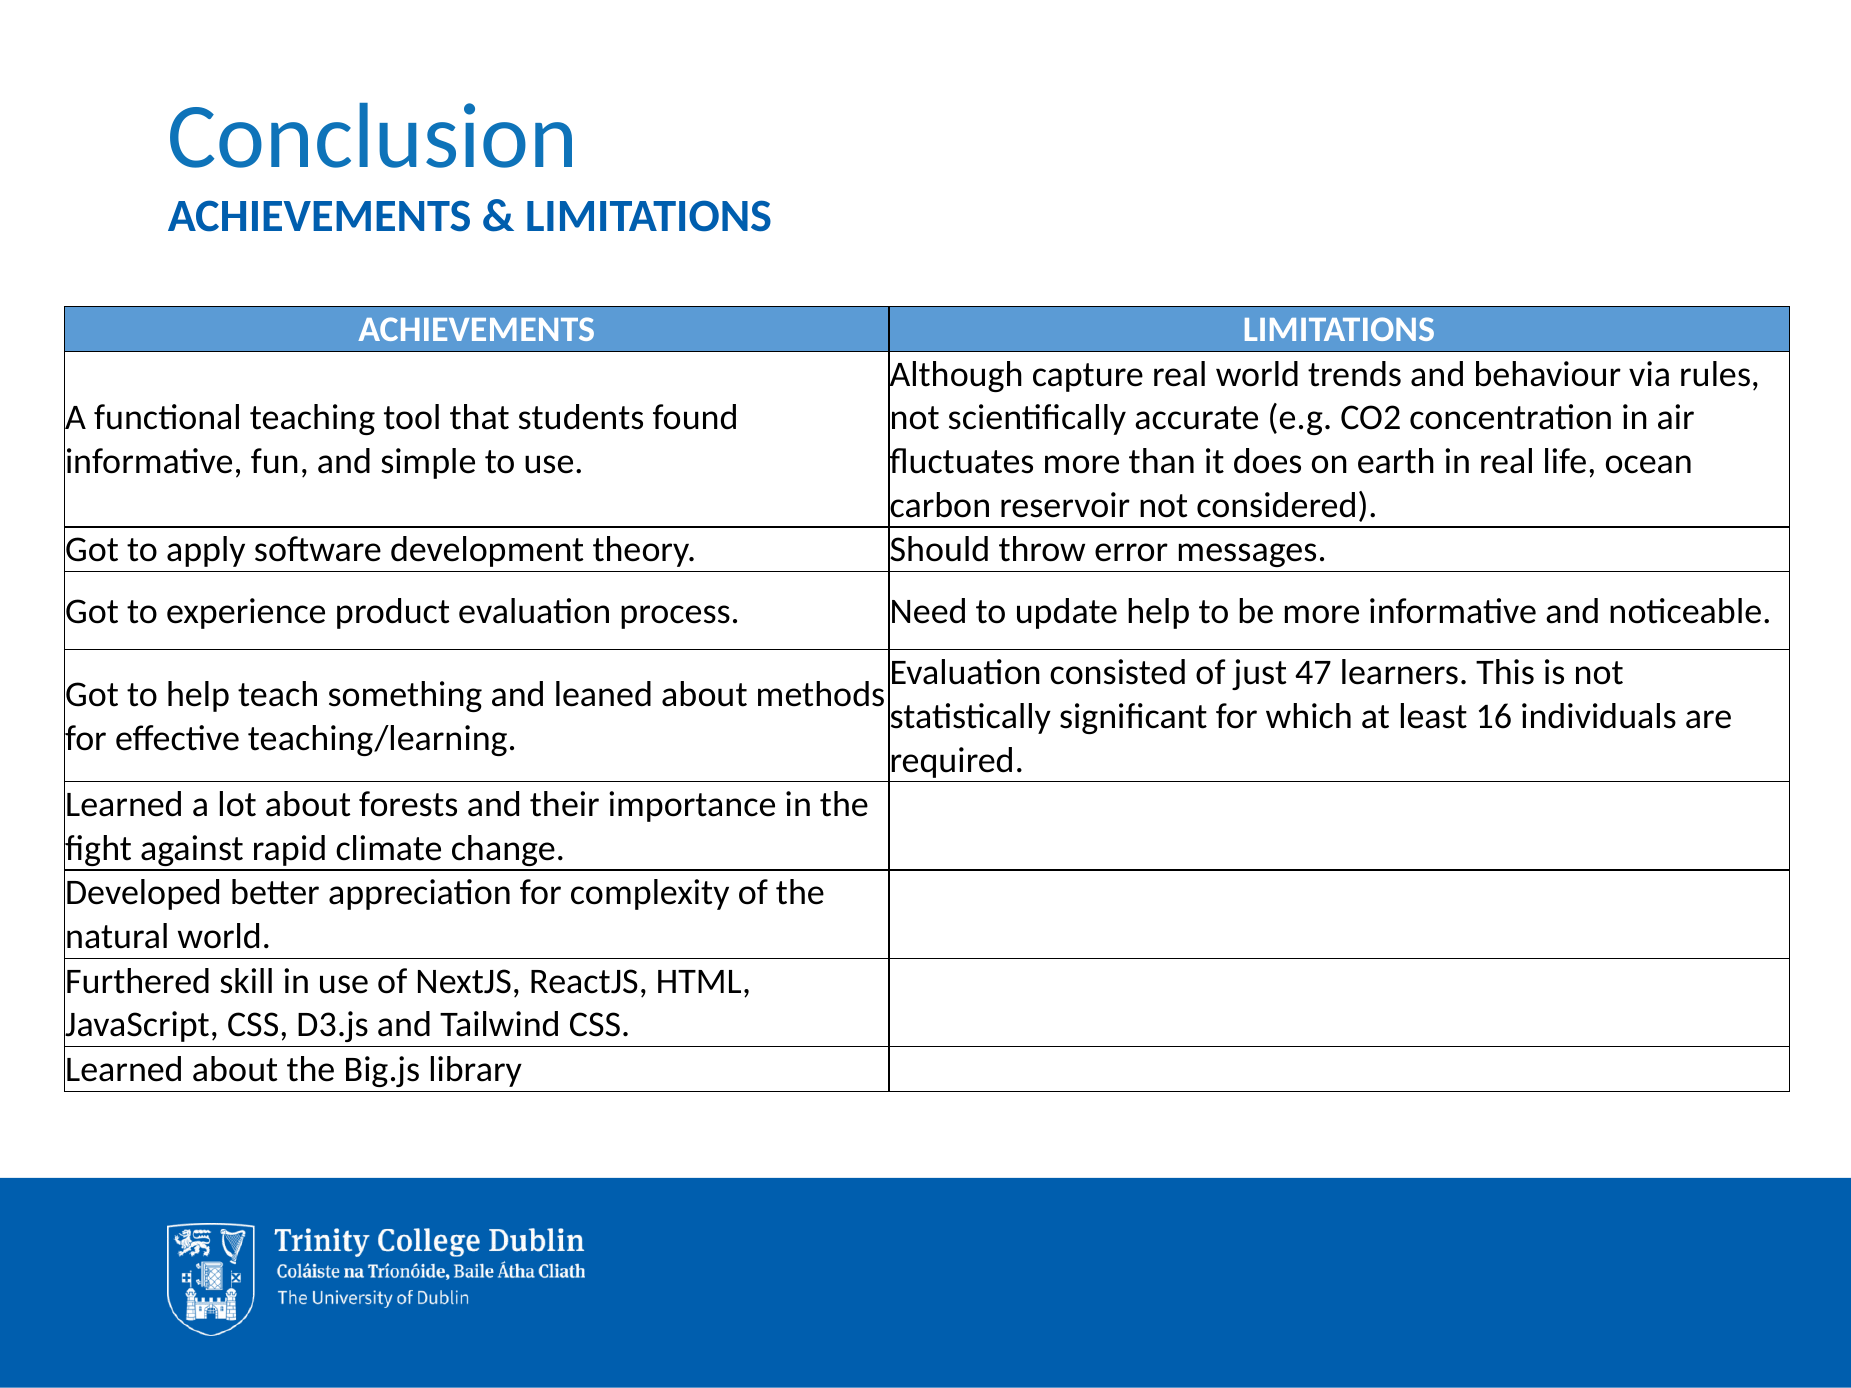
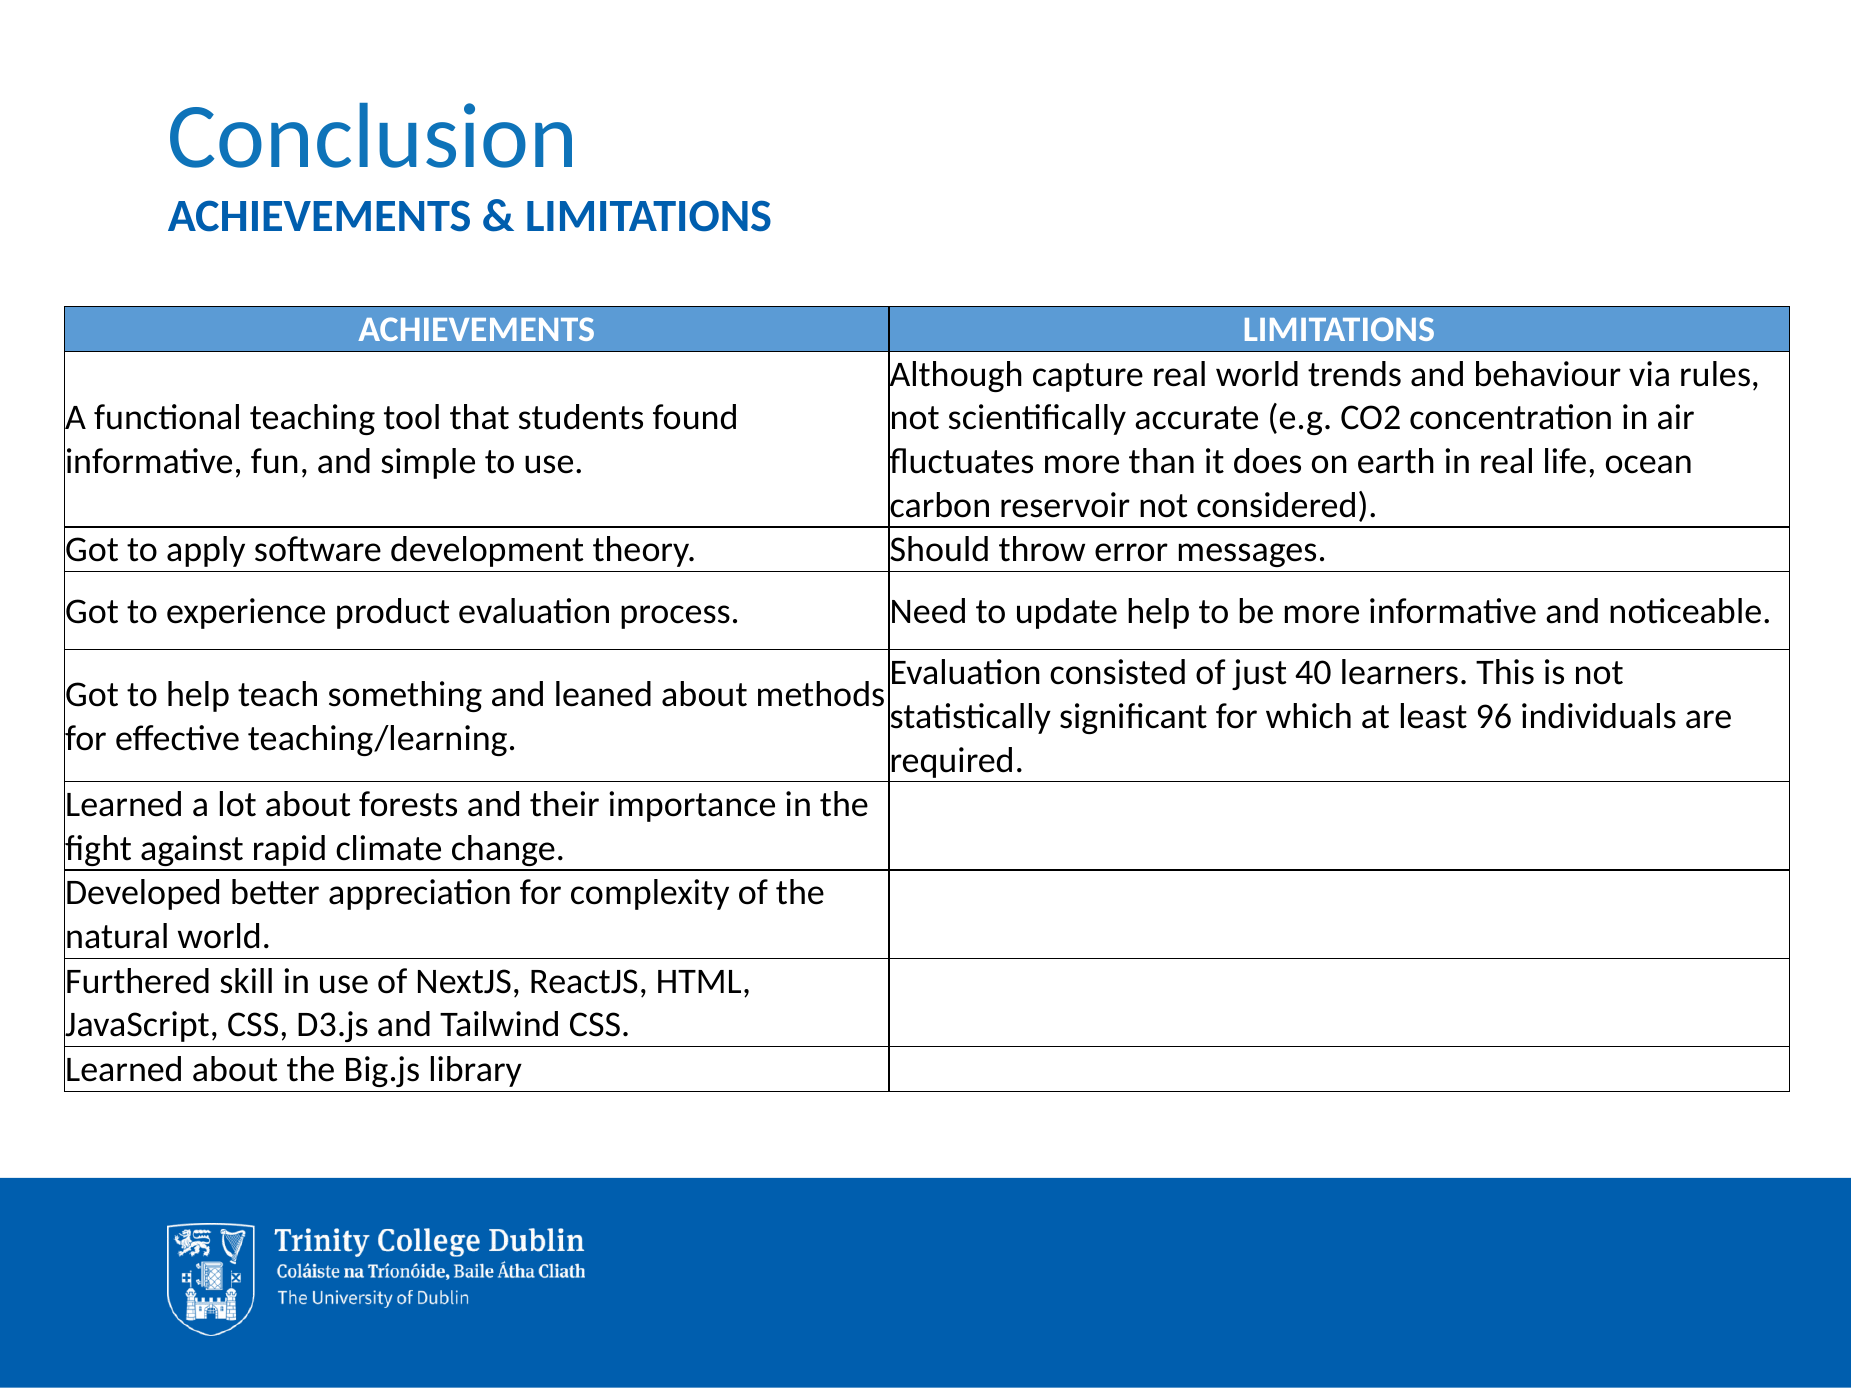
47: 47 -> 40 (1313, 673)
16: 16 -> 96 (1494, 716)
